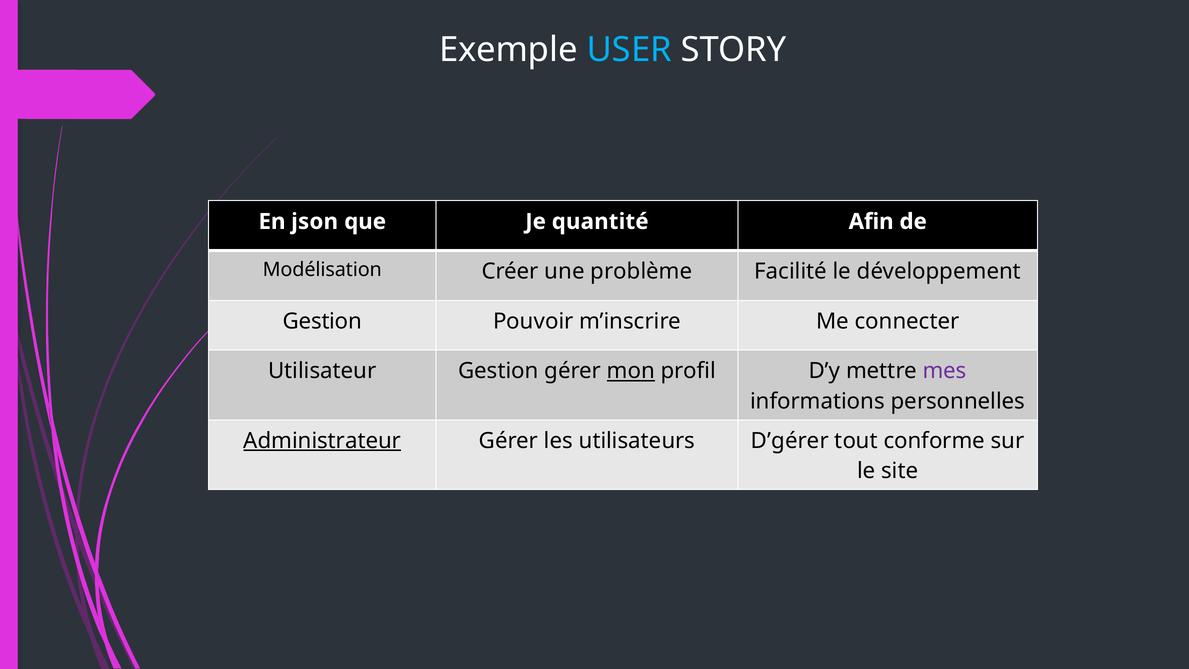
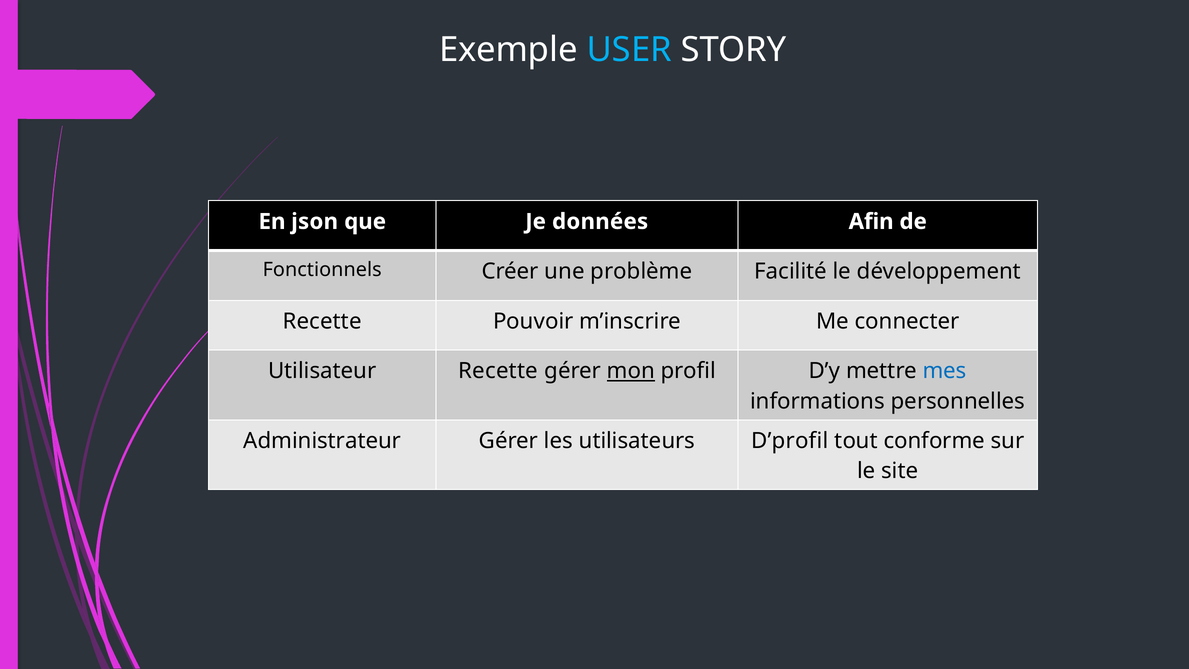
quantité: quantité -> données (600, 222)
Modélisation: Modélisation -> Fonctionnels (322, 269)
Gestion: Gestion -> Recette (322, 321)
Utilisateur Gestion: Gestion -> Recette (498, 371)
mes colour: purple -> blue (945, 371)
Administrateur underline: present -> none (322, 441)
D’gérer: D’gérer -> D’profil (790, 441)
